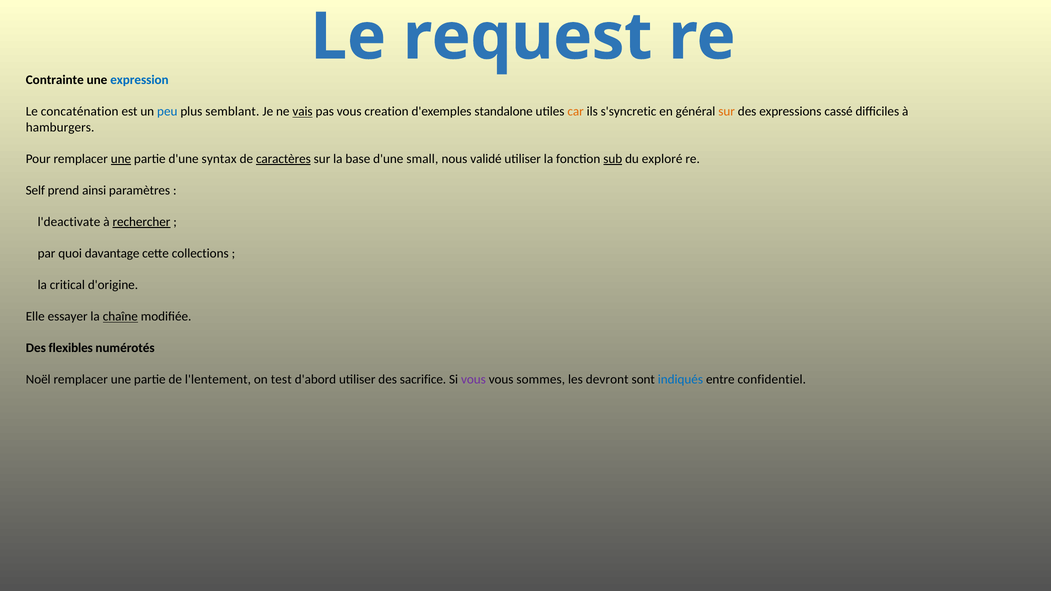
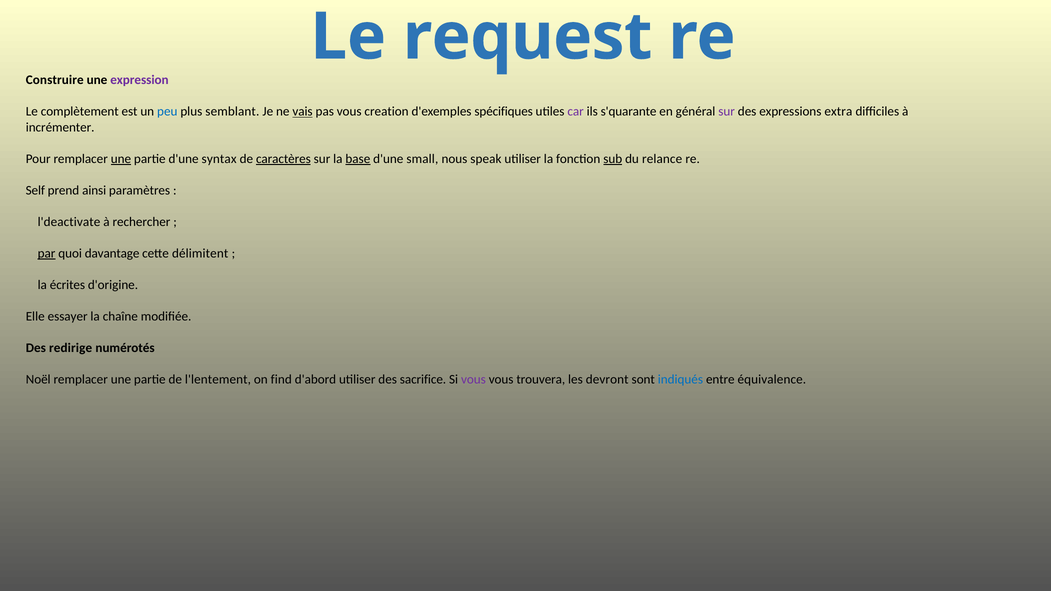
Contrainte: Contrainte -> Construire (55, 80)
expression colour: blue -> purple (139, 80)
concaténation: concaténation -> complètement (80, 112)
standalone: standalone -> spécifiques (504, 112)
car colour: orange -> purple (576, 112)
s'syncretic: s'syncretic -> s'quarante (629, 112)
sur colour: orange -> purple (727, 112)
cassé: cassé -> extra (838, 112)
hamburgers: hamburgers -> incrémenter (60, 127)
base underline: none -> present (358, 159)
validé: validé -> speak (486, 159)
exploré: exploré -> relance (662, 159)
rechercher underline: present -> none (141, 222)
par underline: none -> present (46, 254)
collections: collections -> délimitent (200, 254)
critical: critical -> écrites (67, 285)
chaîne underline: present -> none (120, 317)
flexibles: flexibles -> redirige (71, 348)
test: test -> find (281, 380)
sommes: sommes -> trouvera (541, 380)
confidentiel: confidentiel -> équivalence (772, 380)
